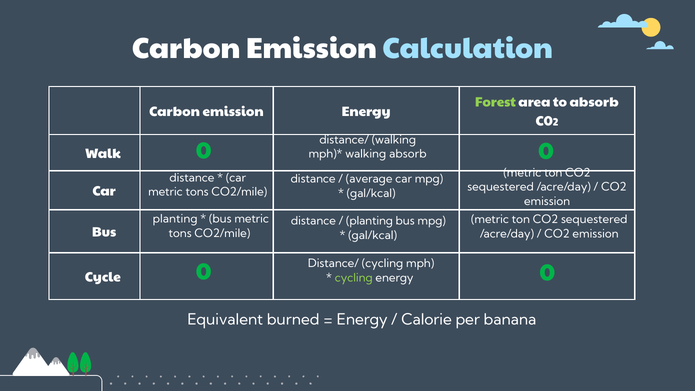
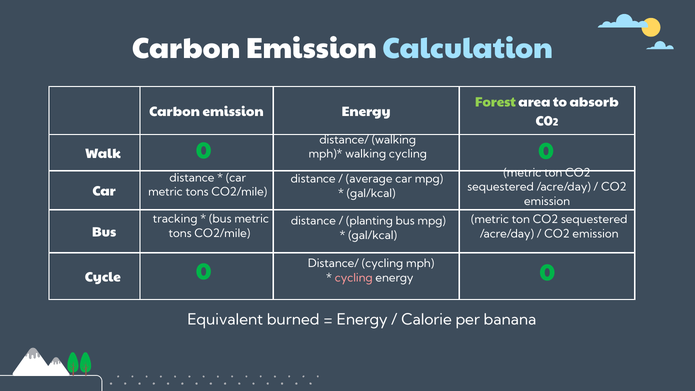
walking absorb: absorb -> cycling (408, 154)
planting: planting -> tracking (175, 219)
cycling colour: light green -> pink (354, 278)
